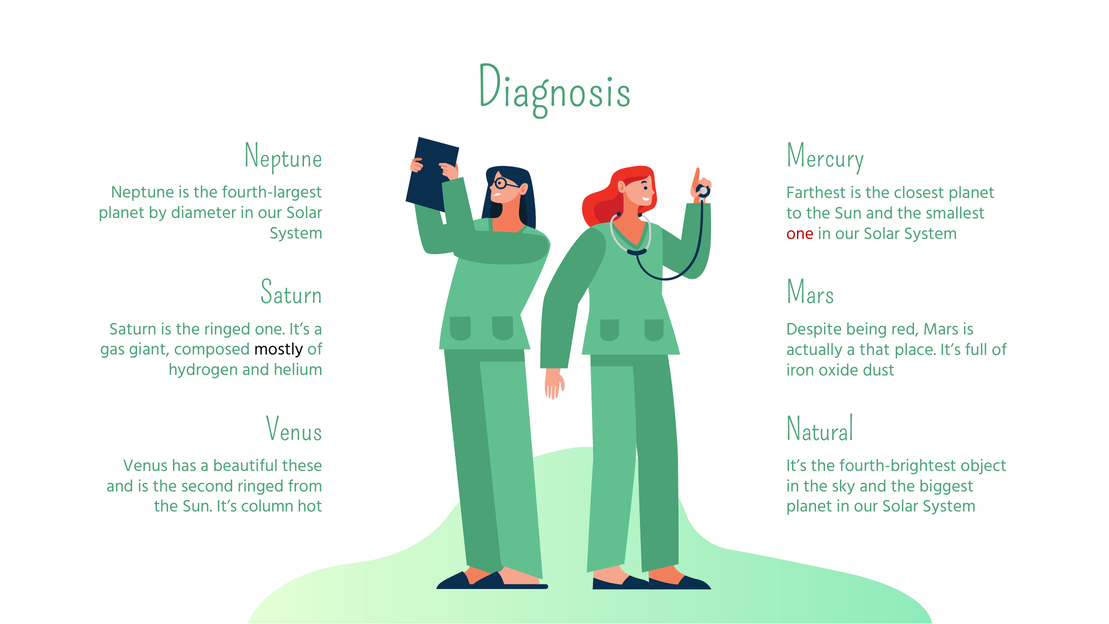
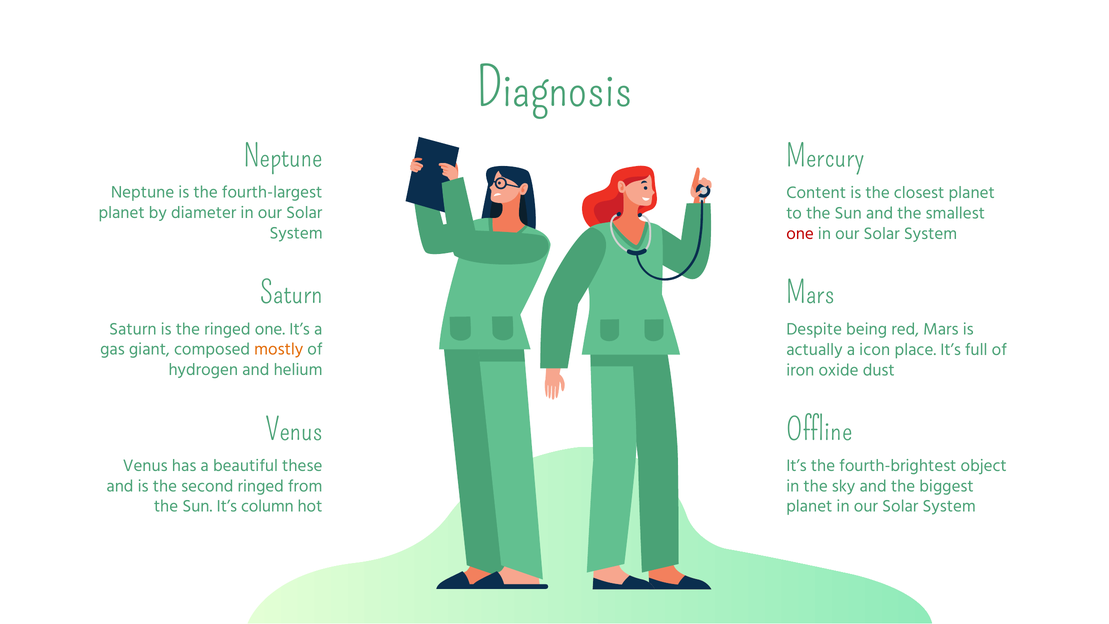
Farthest: Farthest -> Content (816, 193)
mostly colour: black -> orange (279, 349)
that: that -> icon (875, 350)
Natural: Natural -> Offline (820, 430)
